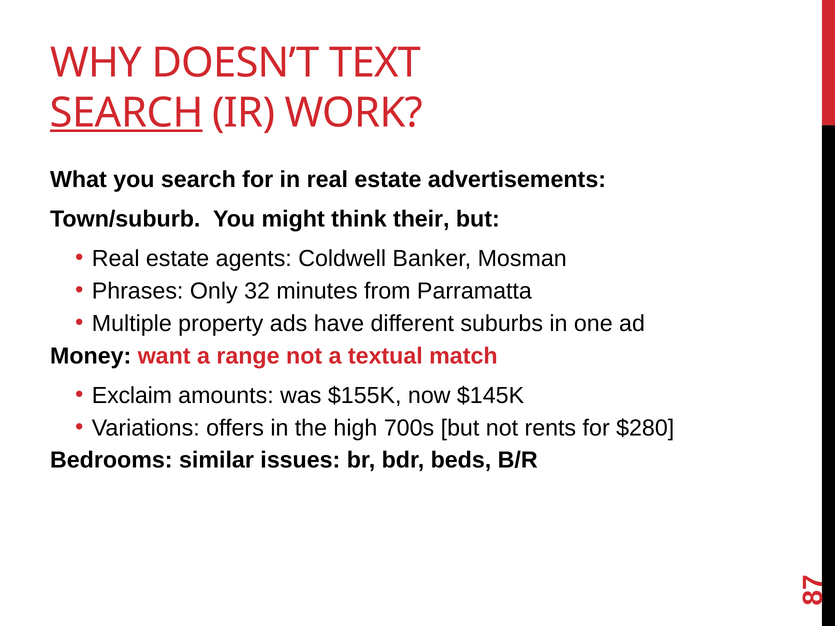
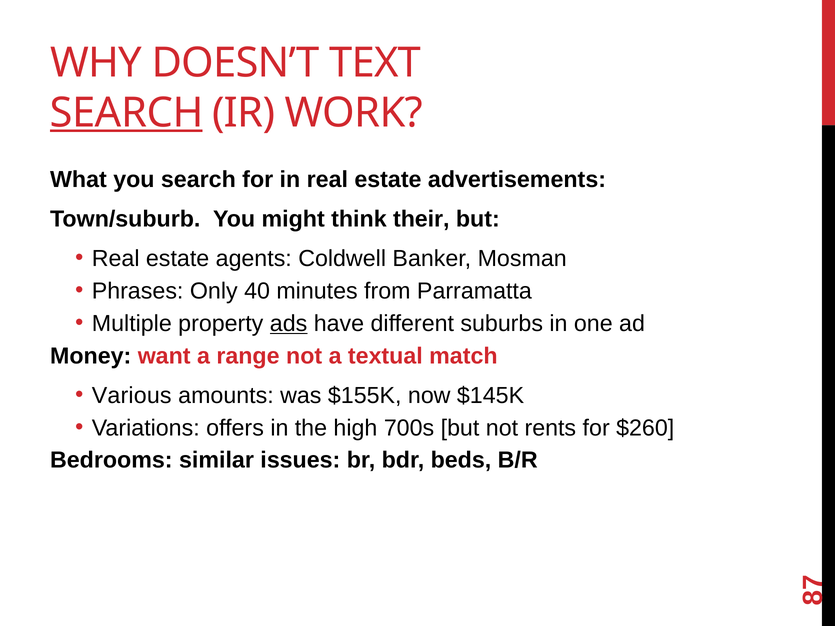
32: 32 -> 40 (257, 291)
ads underline: none -> present (289, 324)
Exclaim: Exclaim -> Various (132, 396)
$280: $280 -> $260 (645, 428)
